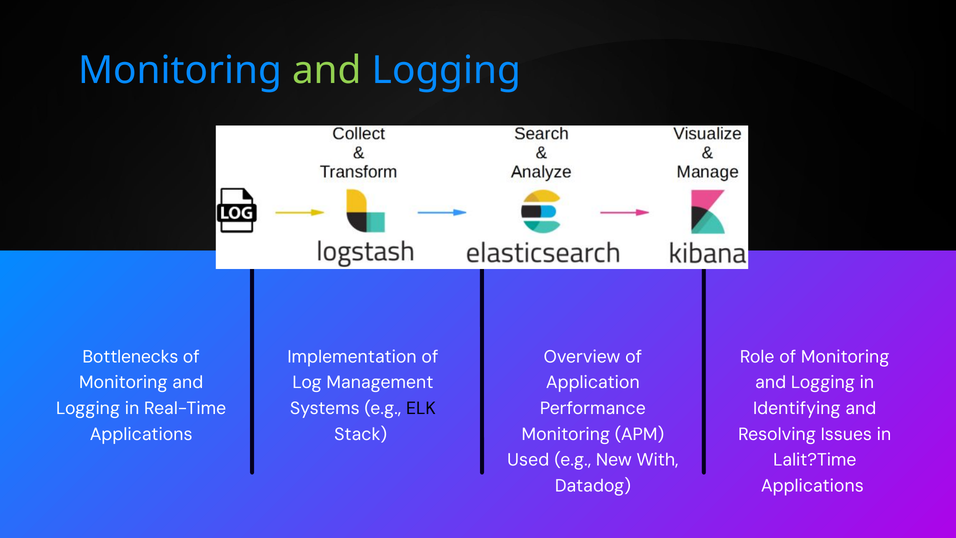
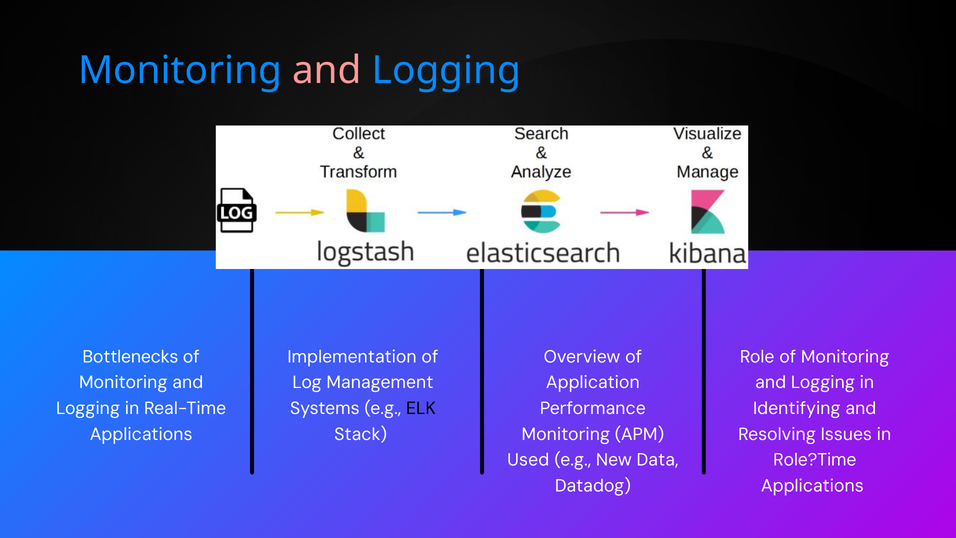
and colour: light green -> pink (327, 70)
With: With -> Data (658, 460)
Lalit?Time: Lalit?Time -> Role?Time (815, 460)
